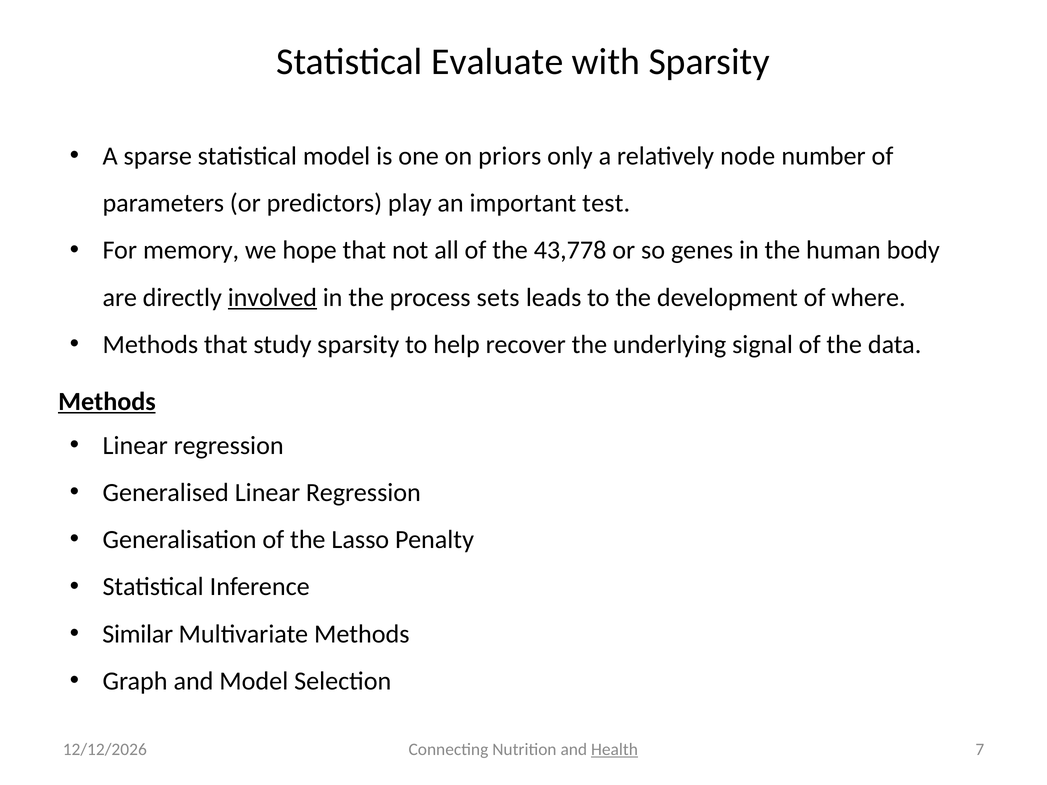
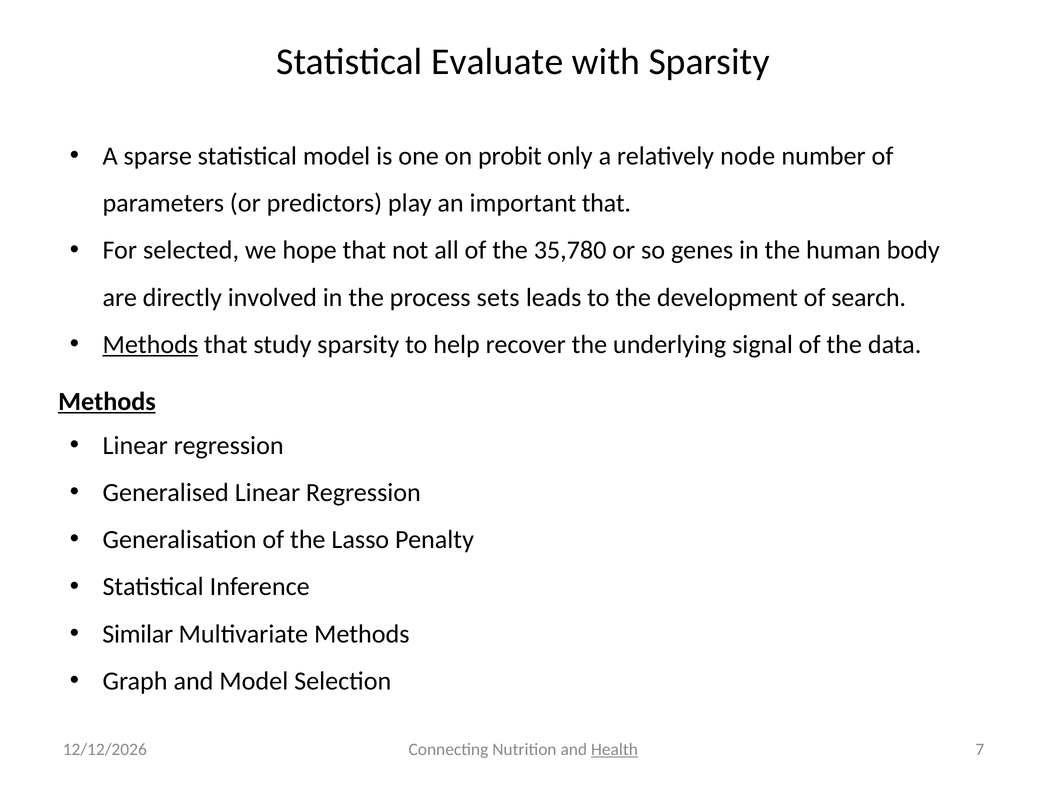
priors: priors -> probit (510, 156)
important test: test -> that (606, 203)
memory: memory -> selected (191, 250)
43,778: 43,778 -> 35,780 (570, 250)
involved underline: present -> none (272, 298)
where: where -> search (869, 298)
Methods underline: none -> present (150, 345)
